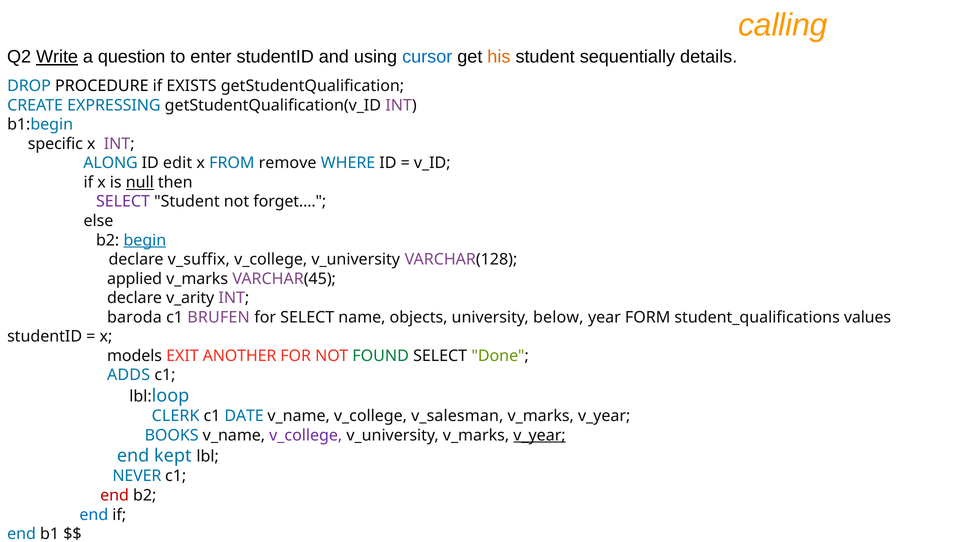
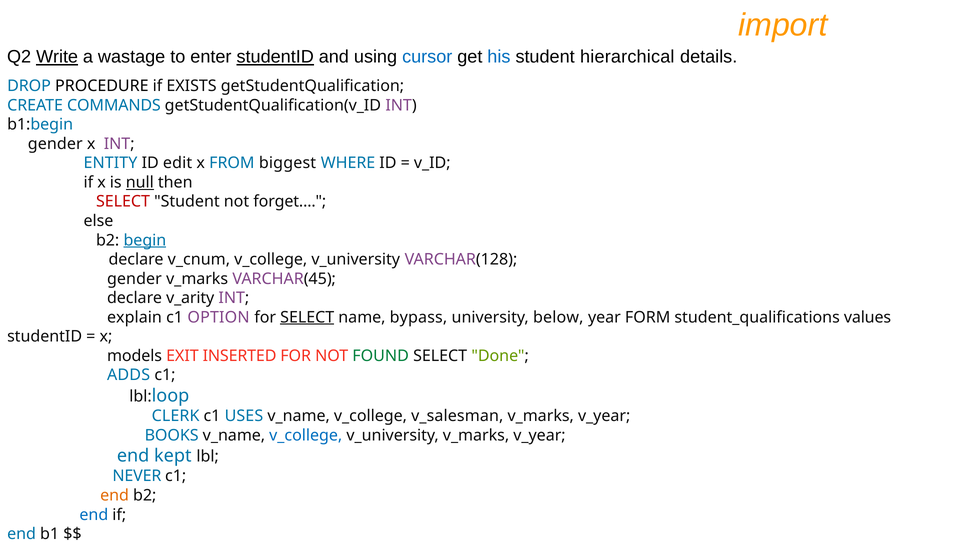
calling: calling -> import (783, 25)
question: question -> wastage (132, 57)
studentID underline: none -> present (275, 57)
his colour: orange -> blue (499, 57)
sequentially: sequentially -> hierarchical (627, 57)
EXPRESSING: EXPRESSING -> COMMANDS (114, 105)
specific: specific -> gender (55, 144)
ALONG: ALONG -> ENTITY (110, 163)
remove: remove -> biggest (288, 163)
SELECT colour: purple -> red (123, 202)
v_suffix: v_suffix -> v_cnum (199, 260)
applied: applied -> gender (134, 279)
baroda: baroda -> explain (134, 317)
BRUFEN: BRUFEN -> OPTION (219, 317)
SELECT underline: none -> present (307, 317)
objects: objects -> bypass (418, 317)
ANOTHER: ANOTHER -> INSERTED (240, 356)
DATE: DATE -> USES (244, 416)
v_college colour: purple -> blue (306, 435)
v_year underline: present -> none (539, 435)
end colour: red -> orange (115, 496)
